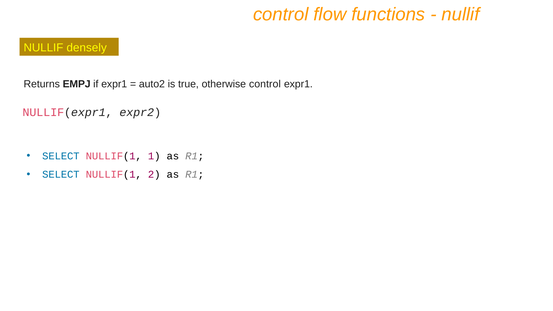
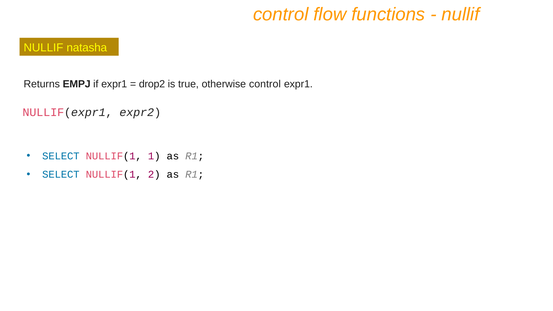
densely: densely -> natasha (87, 48)
auto2: auto2 -> drop2 (152, 84)
